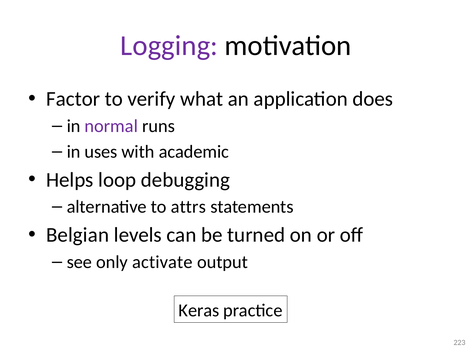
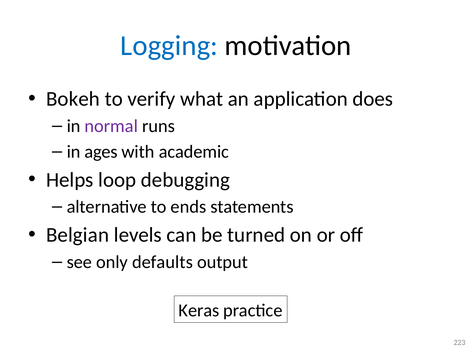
Logging colour: purple -> blue (169, 46)
Factor: Factor -> Bokeh (73, 99)
uses: uses -> ages (101, 152)
attrs: attrs -> ends (188, 207)
activate: activate -> defaults (162, 262)
